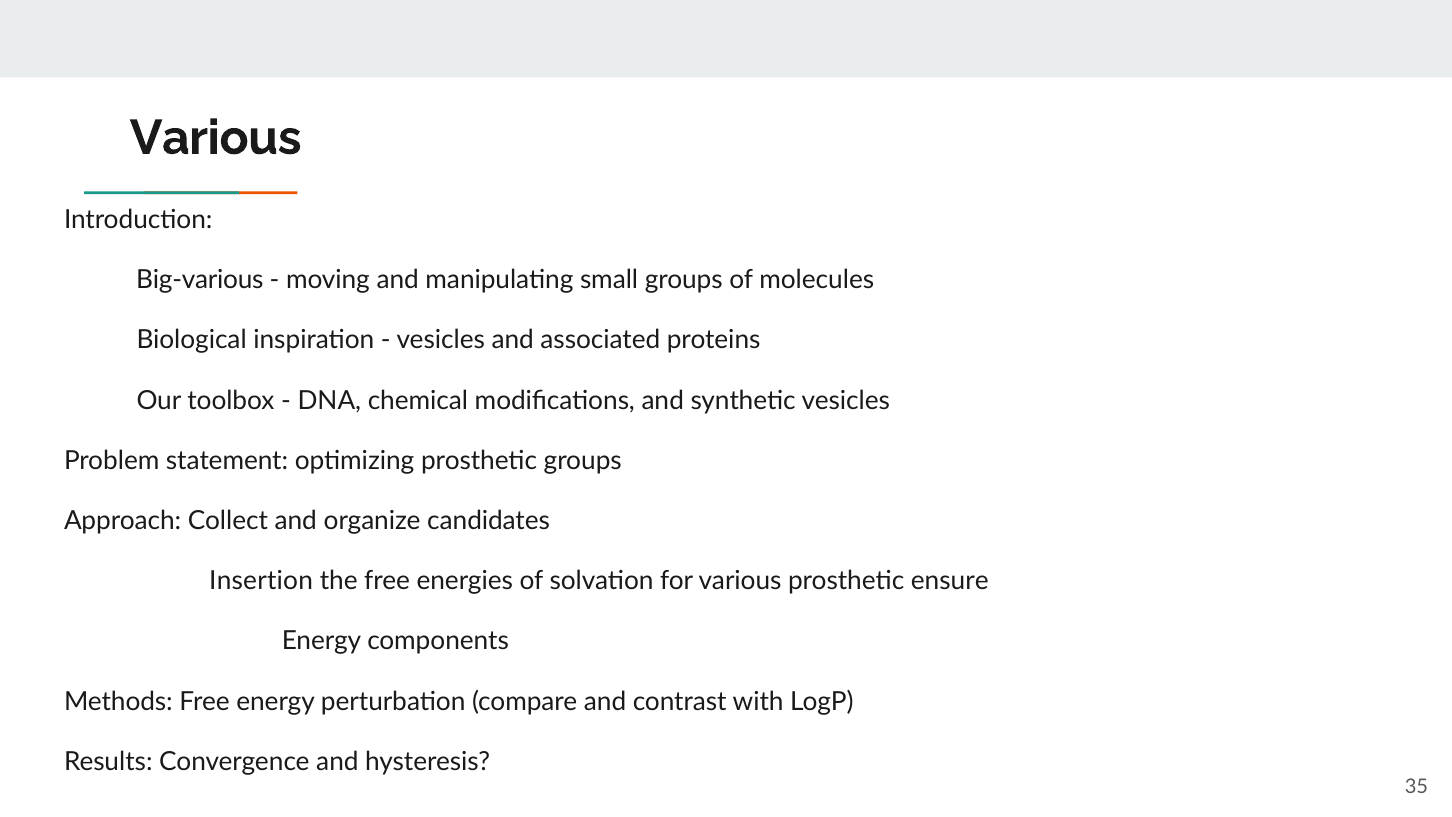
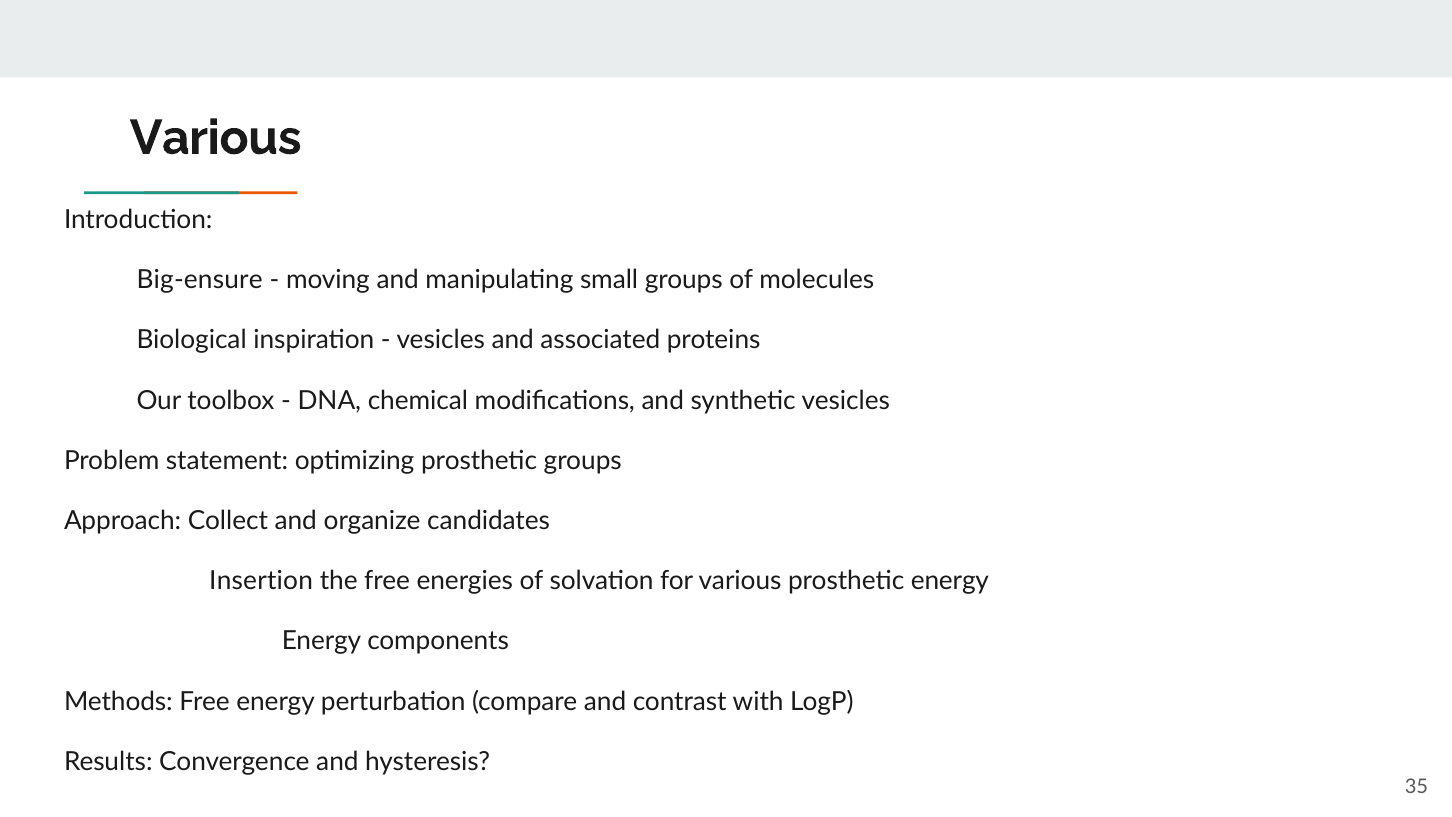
Big-various: Big-various -> Big-ensure (200, 280)
prosthetic ensure: ensure -> energy (950, 581)
